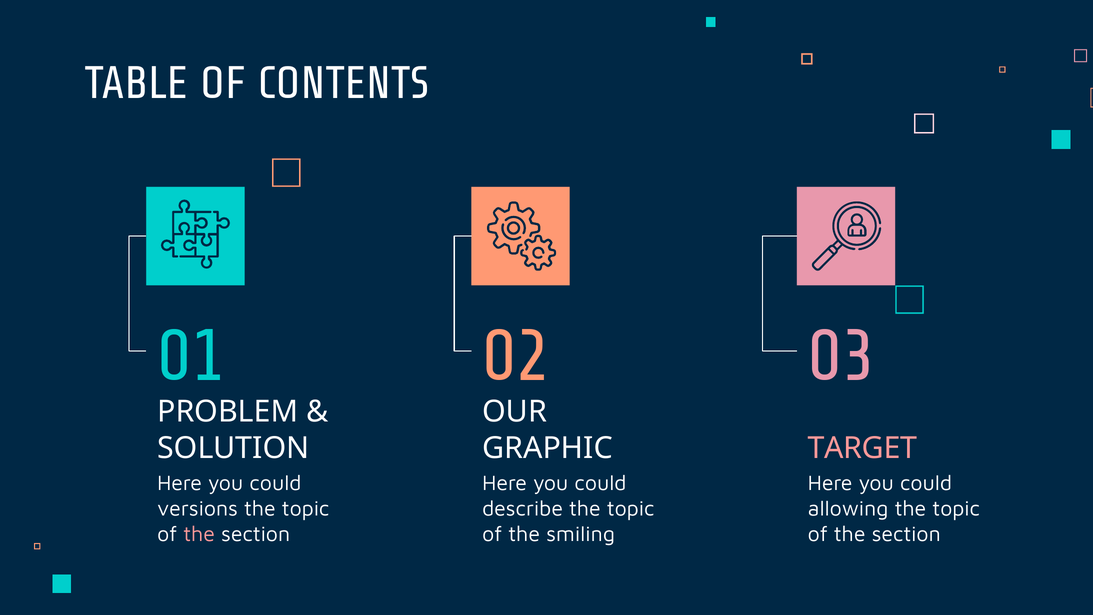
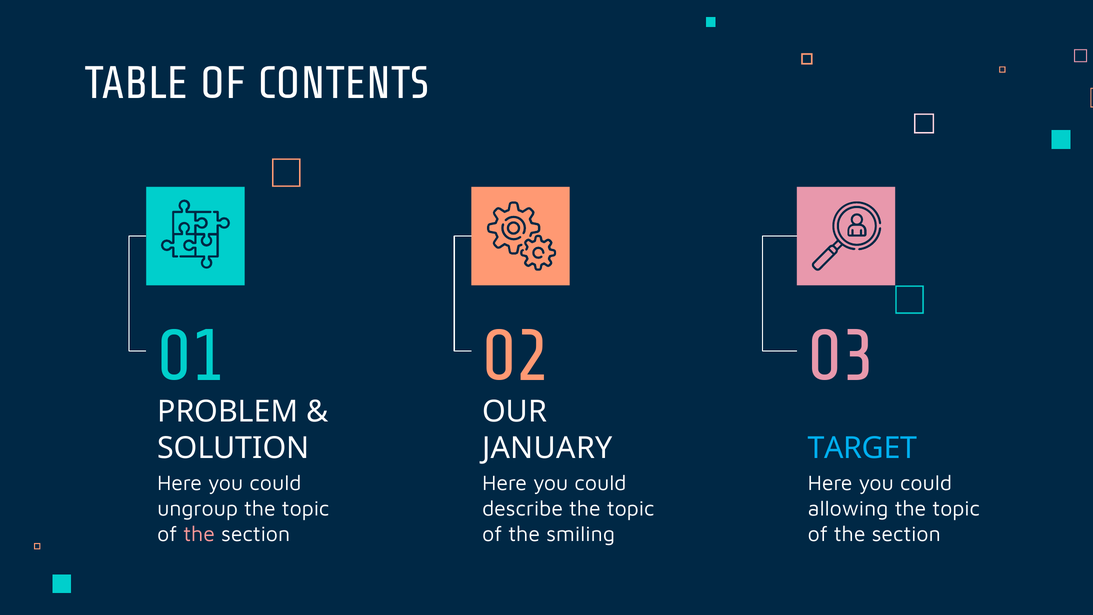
GRAPHIC: GRAPHIC -> JANUARY (547, 448)
TARGET colour: pink -> light blue (862, 448)
versions: versions -> ungroup (198, 508)
